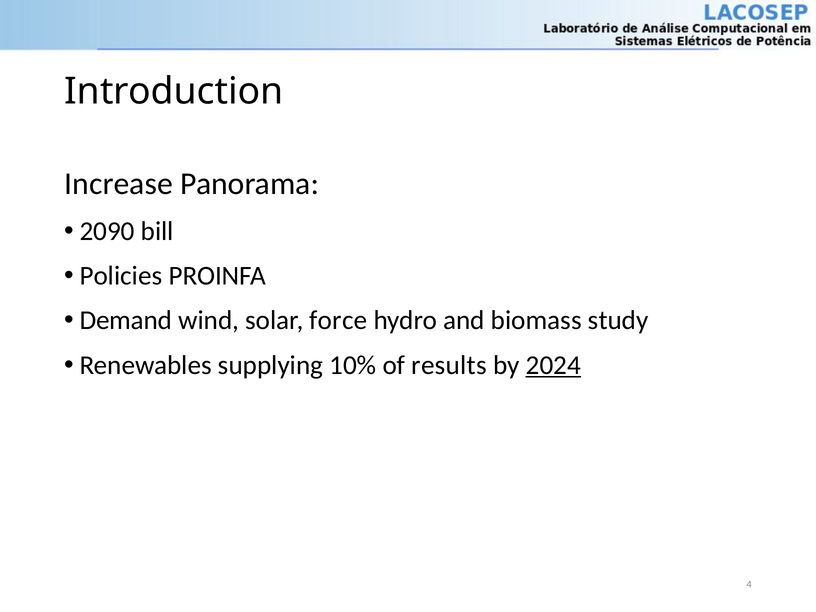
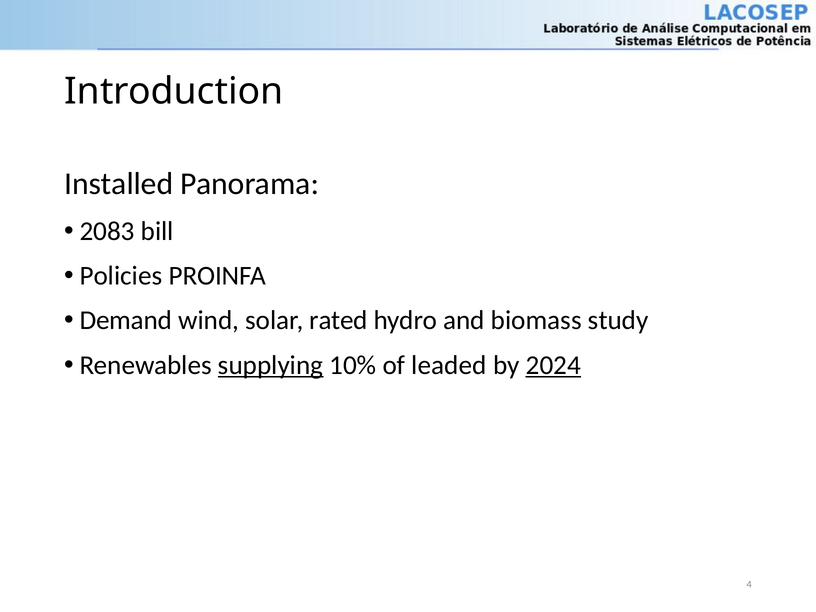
Increase: Increase -> Installed (119, 184)
2090: 2090 -> 2083 (107, 231)
force: force -> rated (339, 321)
supplying underline: none -> present (271, 365)
results: results -> leaded (449, 365)
